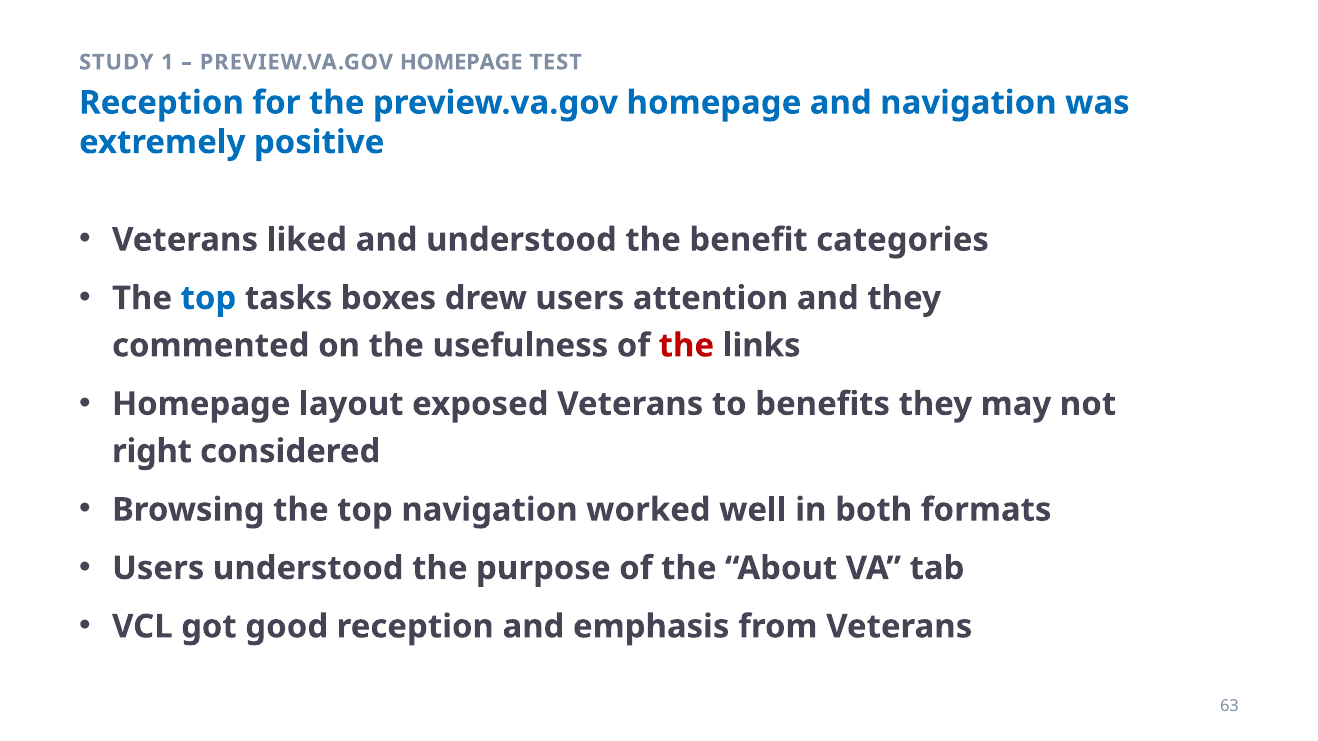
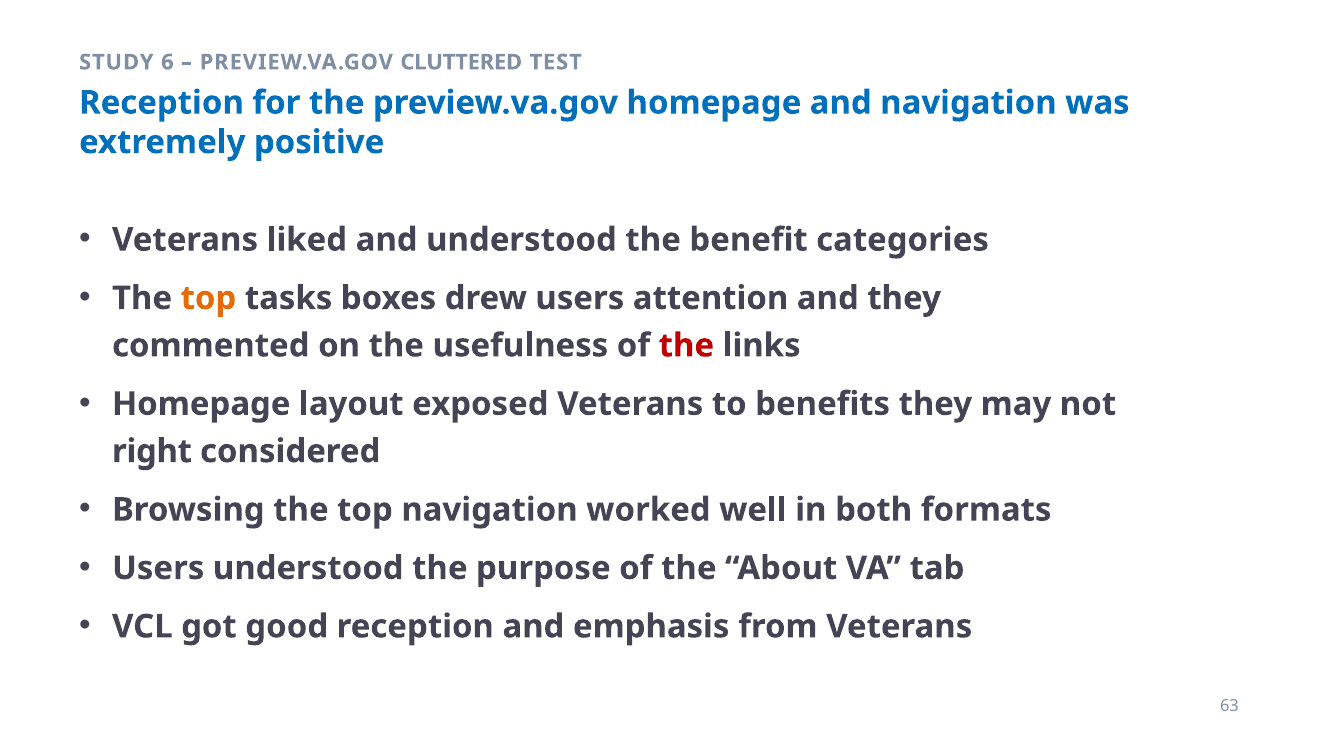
1: 1 -> 6 (167, 62)
HOMEPAGE: HOMEPAGE -> CLUTTERED (461, 62)
top colour: blue -> orange (208, 298)
